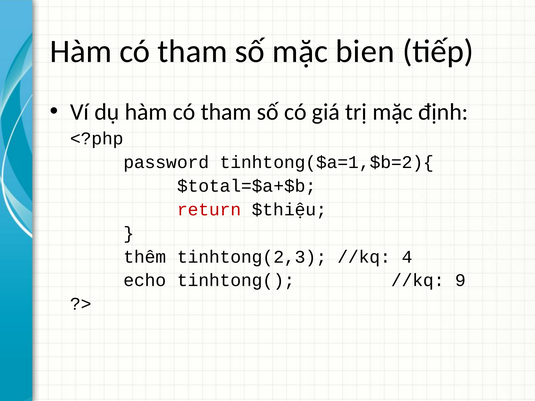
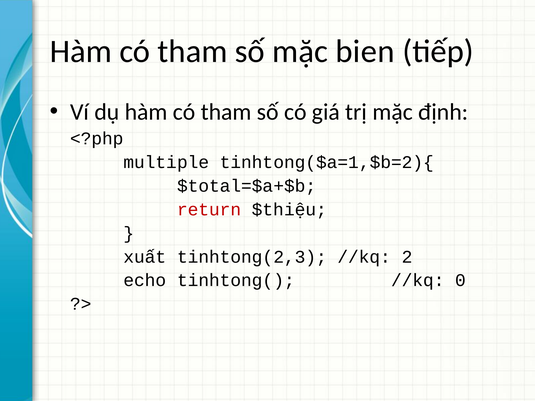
password: password -> multiple (166, 162)
thêm: thêm -> xuất (145, 257)
4: 4 -> 2 (407, 257)
9: 9 -> 0 (461, 281)
